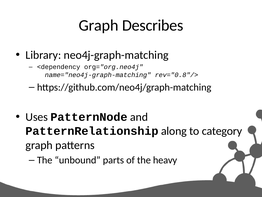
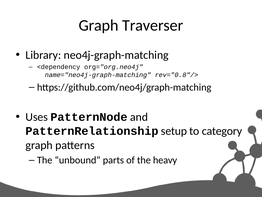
Describes: Describes -> Traverser (153, 25)
along: along -> setup (174, 131)
